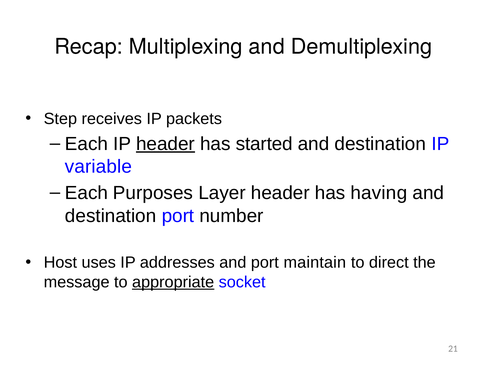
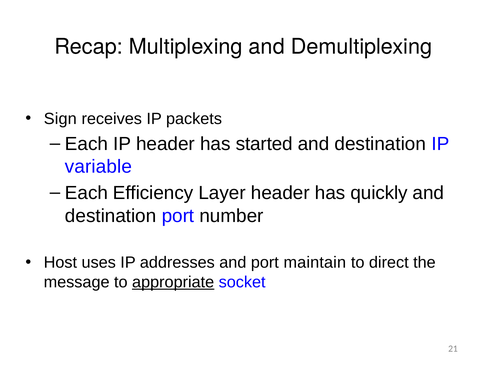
Step: Step -> Sign (60, 119)
header underline: present -> none (165, 144)
Purposes: Purposes -> Efficiency (153, 193)
having: having -> quickly (379, 193)
